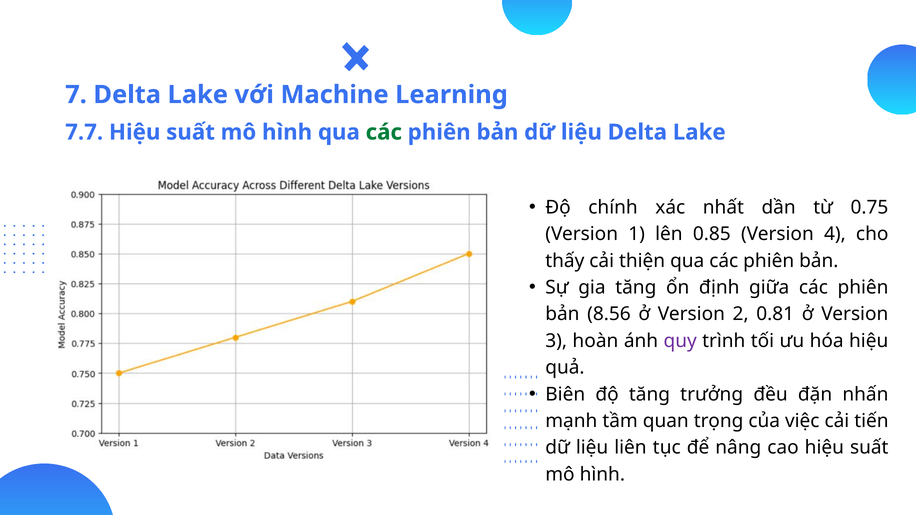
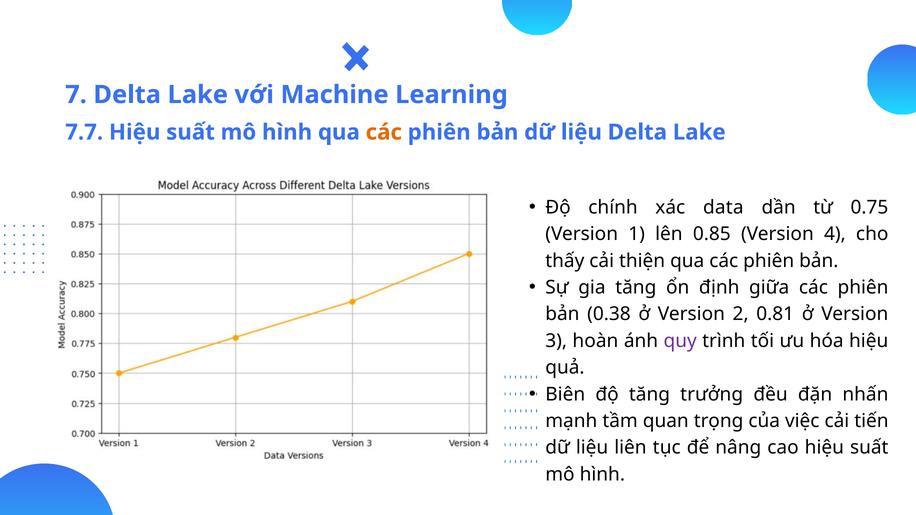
các colour: green -> orange (384, 132)
nhất: nhất -> data (723, 207)
8.56: 8.56 -> 0.38 (609, 314)
